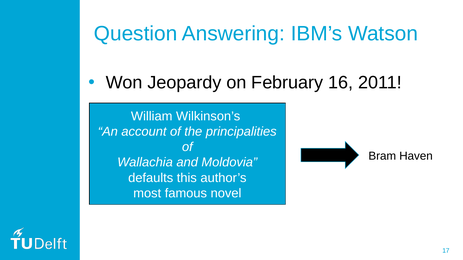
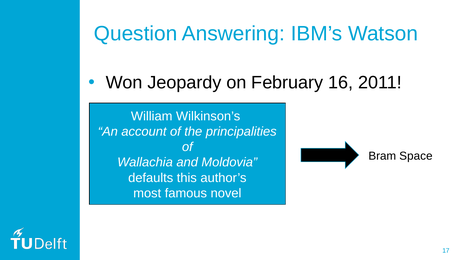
Haven: Haven -> Space (416, 156)
